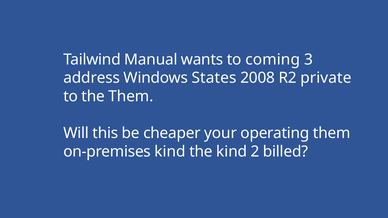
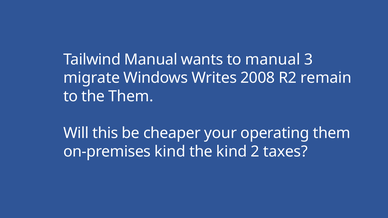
to coming: coming -> manual (273, 60)
address: address -> migrate (92, 78)
States: States -> Writes (214, 78)
private: private -> remain (326, 78)
billed: billed -> taxes (285, 152)
